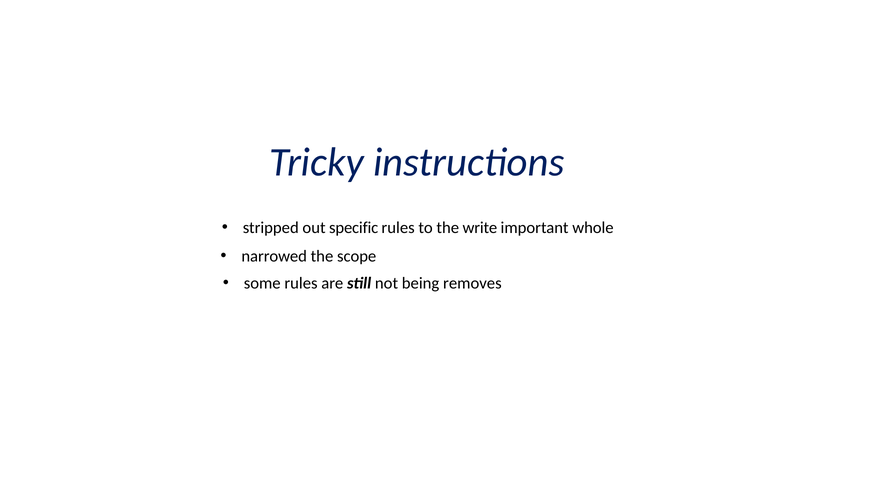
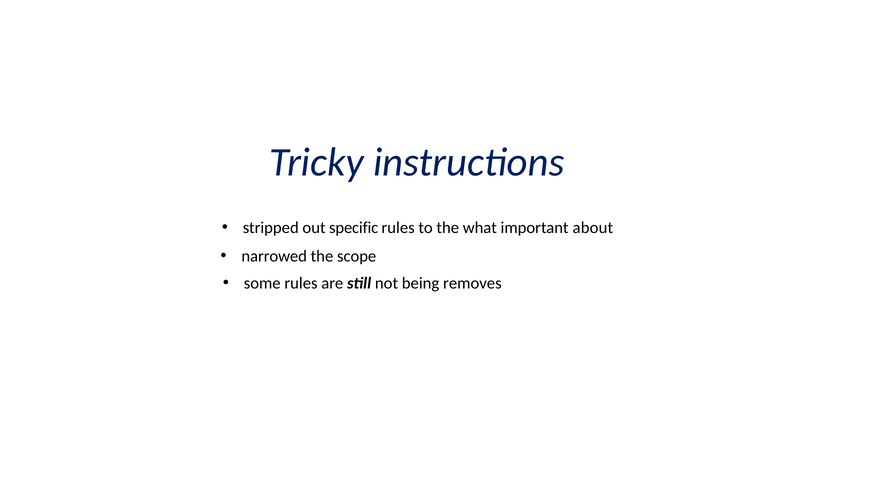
write: write -> what (480, 228)
whole: whole -> about (593, 228)
